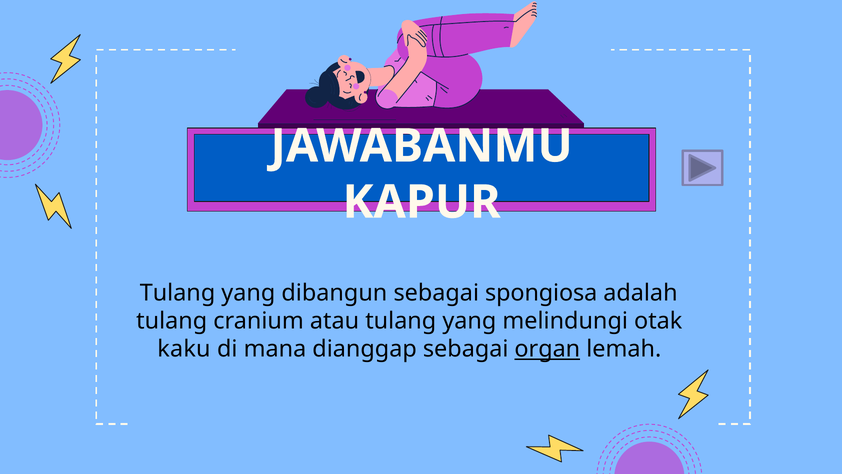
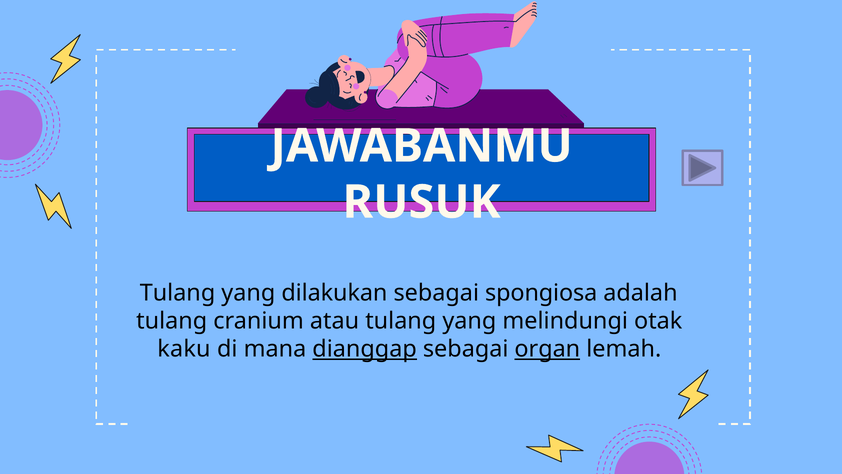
KAPUR: KAPUR -> RUSUK (422, 202)
dibangun: dibangun -> dilakukan (334, 293)
dianggap underline: none -> present (365, 349)
